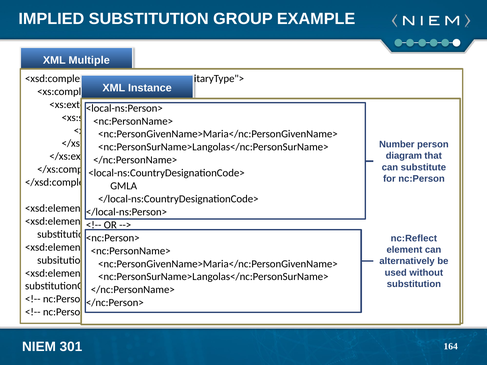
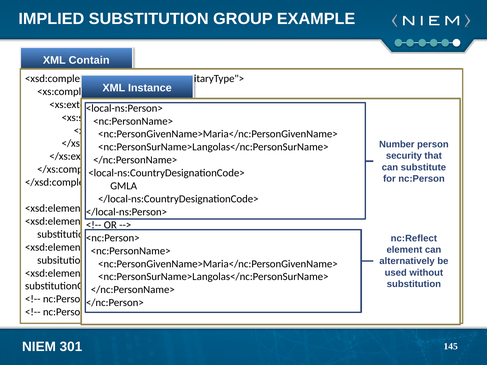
Multiple: Multiple -> Contain (89, 60)
diagram: diagram -> security (404, 156)
164: 164 -> 145 (451, 347)
